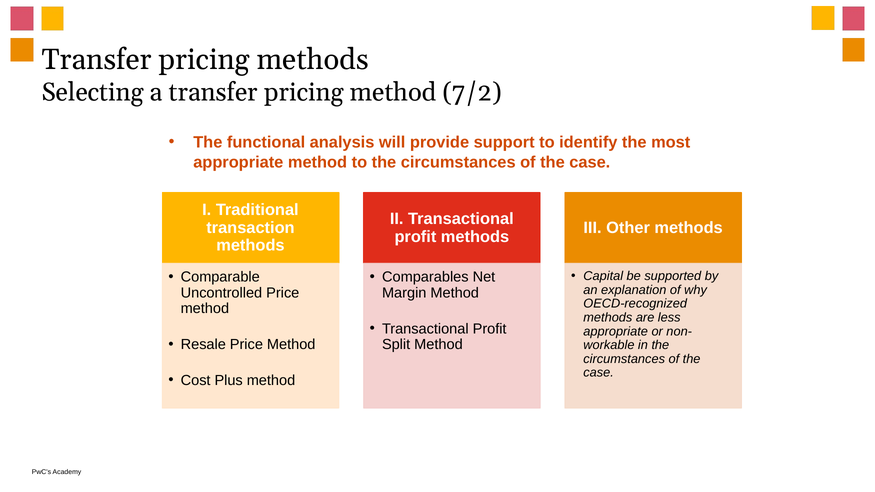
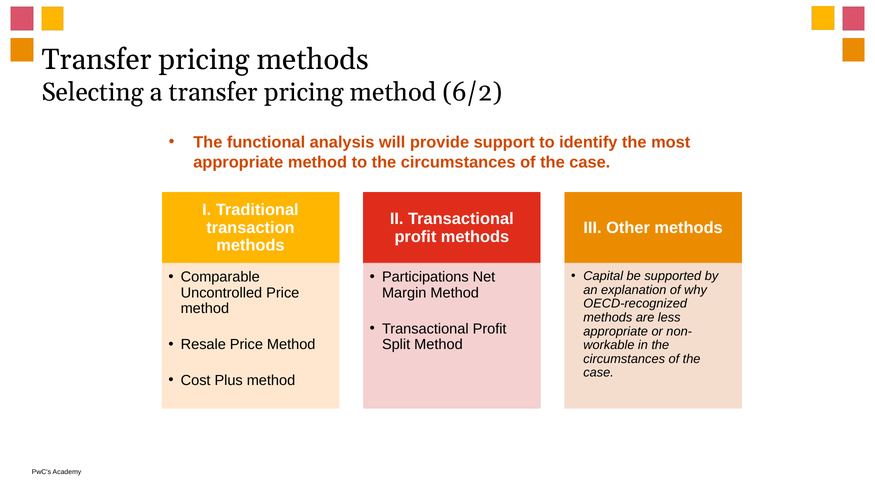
7/2: 7/2 -> 6/2 (472, 92)
Comparables: Comparables -> Participations (425, 277)
